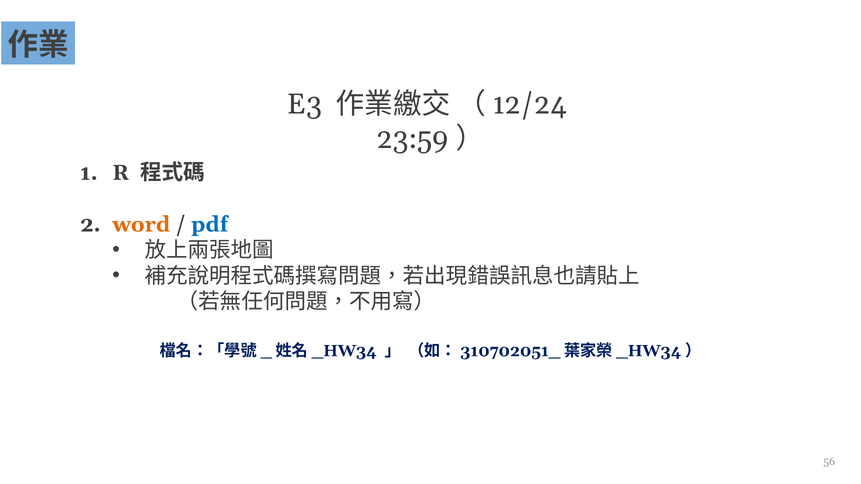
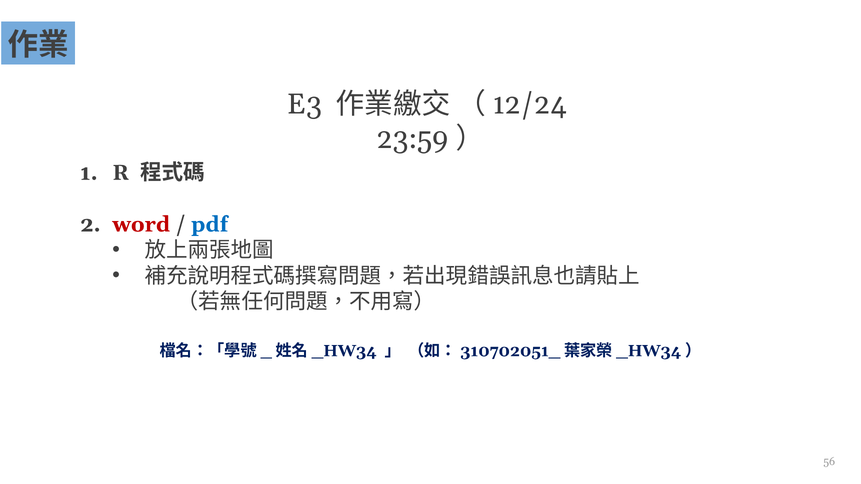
word colour: orange -> red (141, 225)
